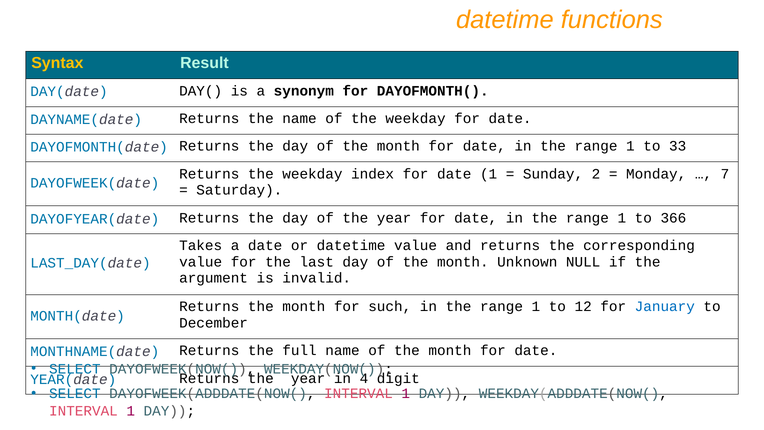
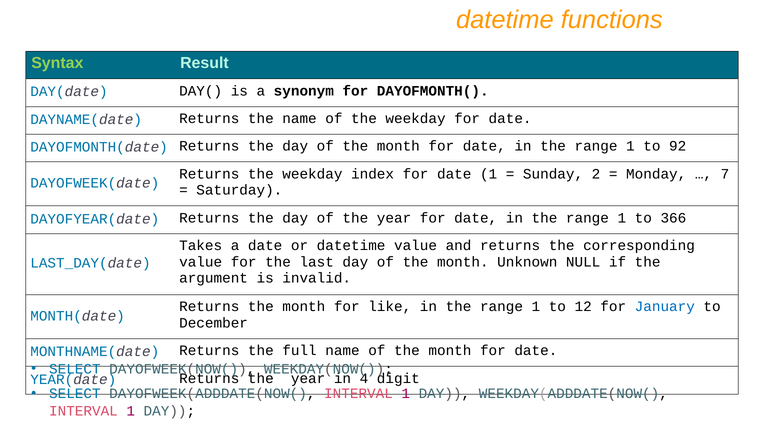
Syntax colour: yellow -> light green (57, 63)
33: 33 -> 92 (678, 146)
such: such -> like (390, 307)
